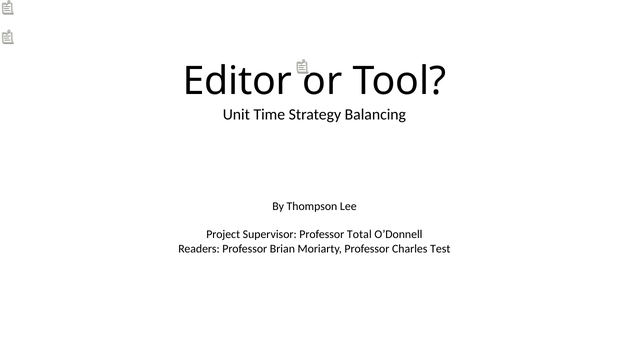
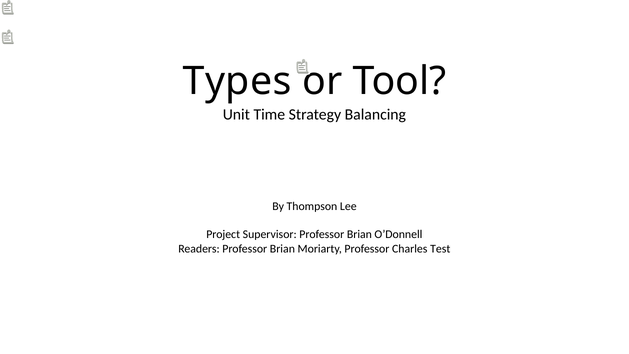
Editor: Editor -> Types (237, 81)
Supervisor Professor Total: Total -> Brian (359, 234)
